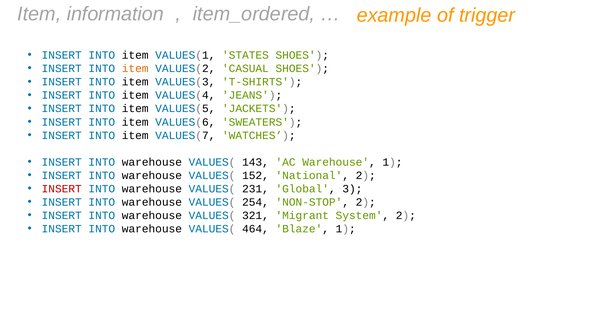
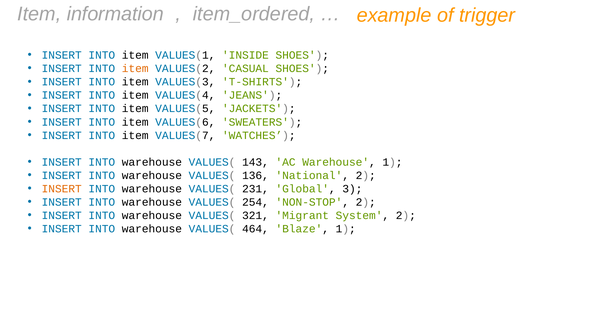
STATES: STATES -> INSIDE (245, 55)
152: 152 -> 136 (255, 176)
INSERT colour: red -> orange (62, 189)
